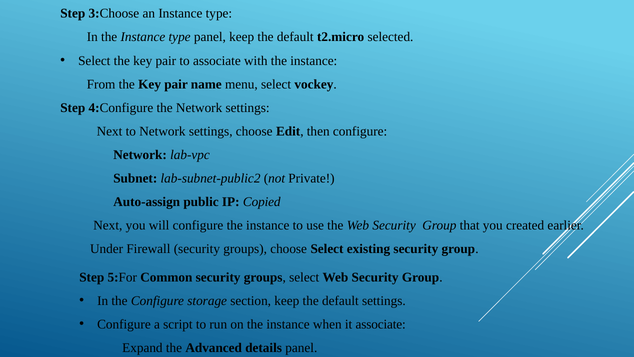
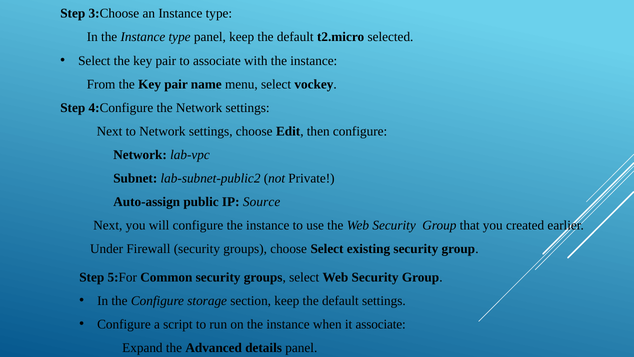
Copied: Copied -> Source (262, 202)
